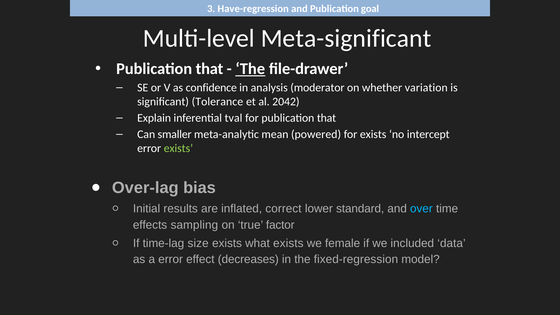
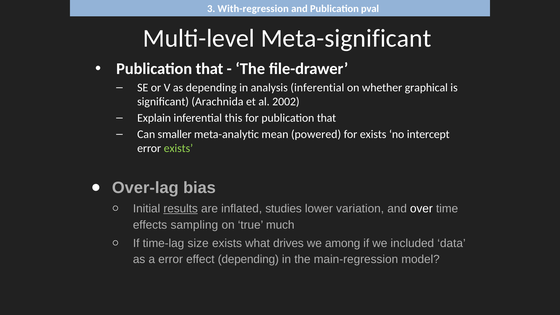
Have-regression: Have-regression -> With-regression (253, 9)
goal: goal -> pval (370, 9)
The underline: present -> none (250, 69)
as confidence: confidence -> depending (211, 88)
analysis moderator: moderator -> inferential (317, 88)
variation: variation -> graphical (426, 88)
Tolerance: Tolerance -> Arachnida (217, 102)
2042: 2042 -> 2002 (286, 102)
tval: tval -> this (234, 118)
results underline: none -> present (181, 209)
correct: correct -> studies (284, 209)
standard: standard -> variation (360, 209)
over colour: light blue -> white (421, 209)
factor: factor -> much (280, 225)
what exists: exists -> drives (288, 243)
female: female -> among (343, 243)
effect decreases: decreases -> depending (248, 259)
fixed-regression: fixed-regression -> main-regression (356, 259)
